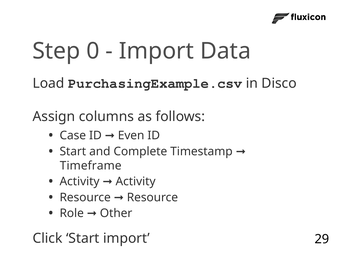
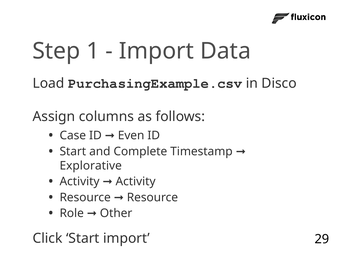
0: 0 -> 1 (93, 51)
Timeframe: Timeframe -> Explorative (91, 165)
